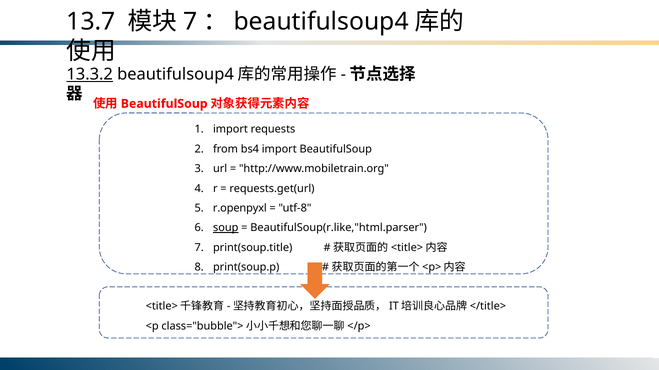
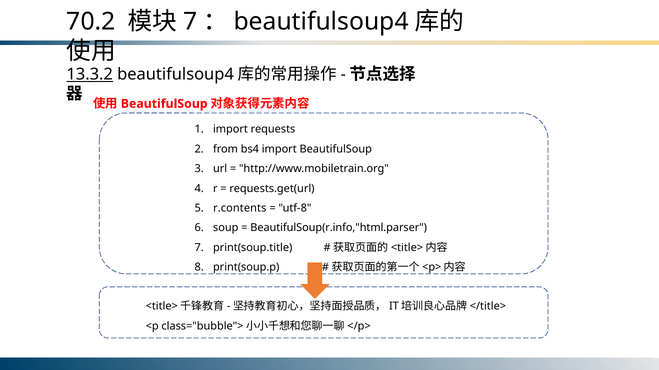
13.7: 13.7 -> 70.2 (91, 21)
r.openpyxl: r.openpyxl -> r.contents (240, 209)
soup underline: present -> none (226, 228)
BeautifulSoup(r.like,"html.parser: BeautifulSoup(r.like,"html.parser -> BeautifulSoup(r.info,"html.parser (339, 228)
